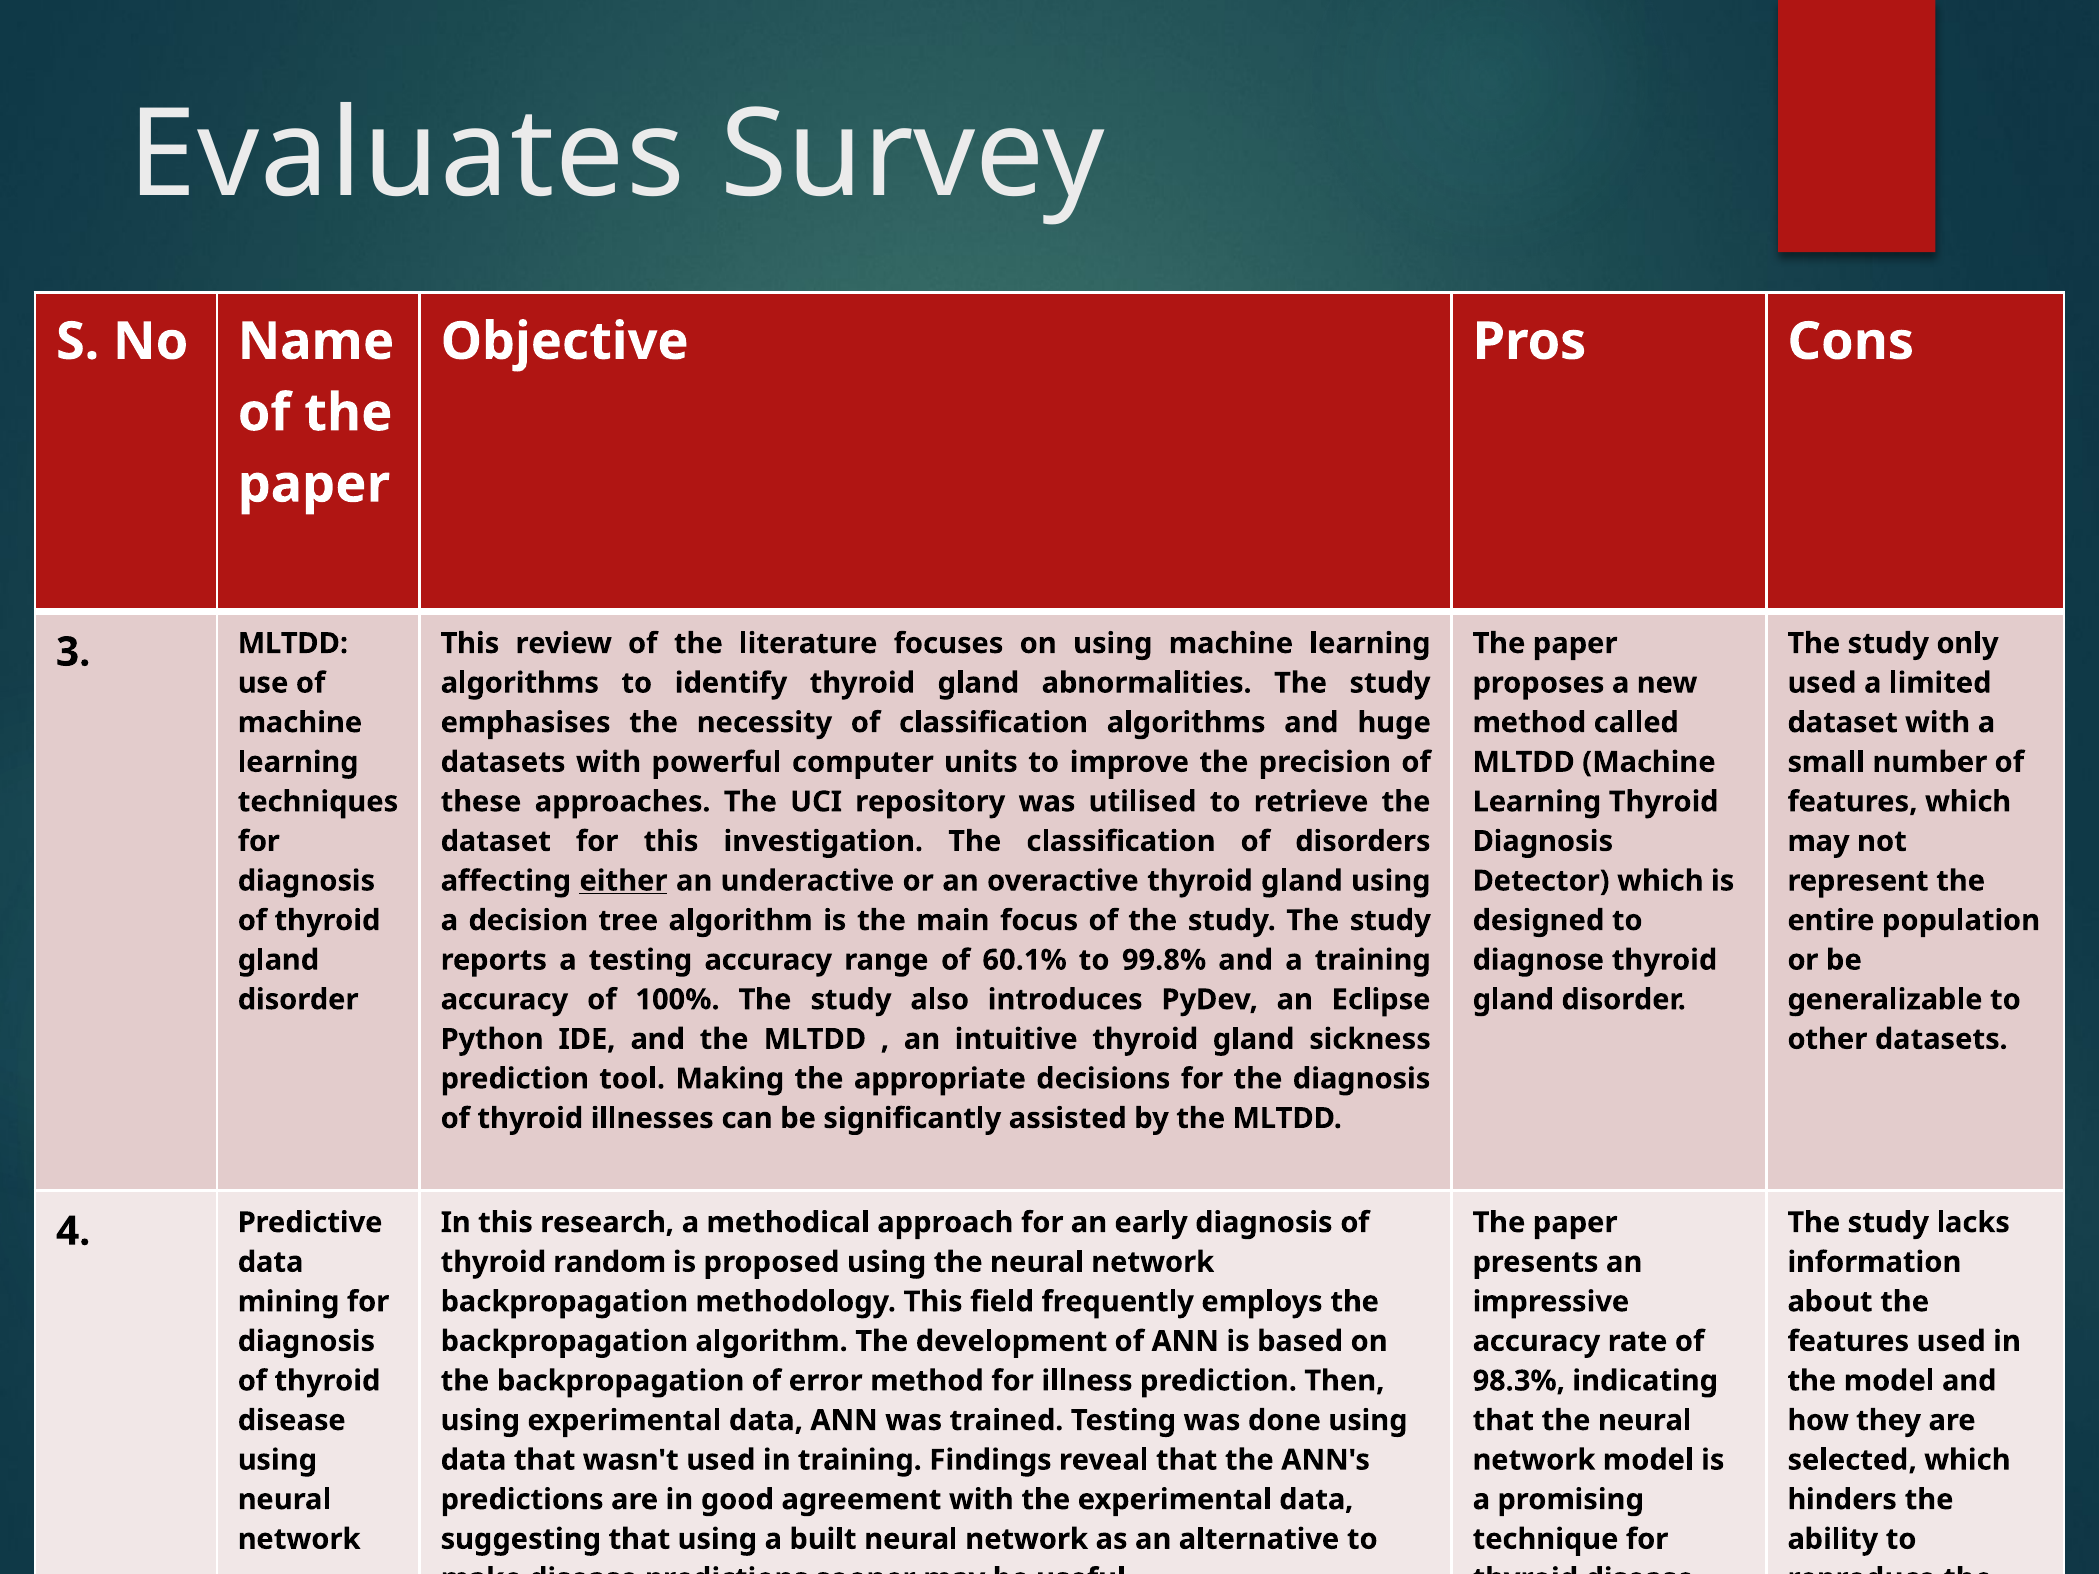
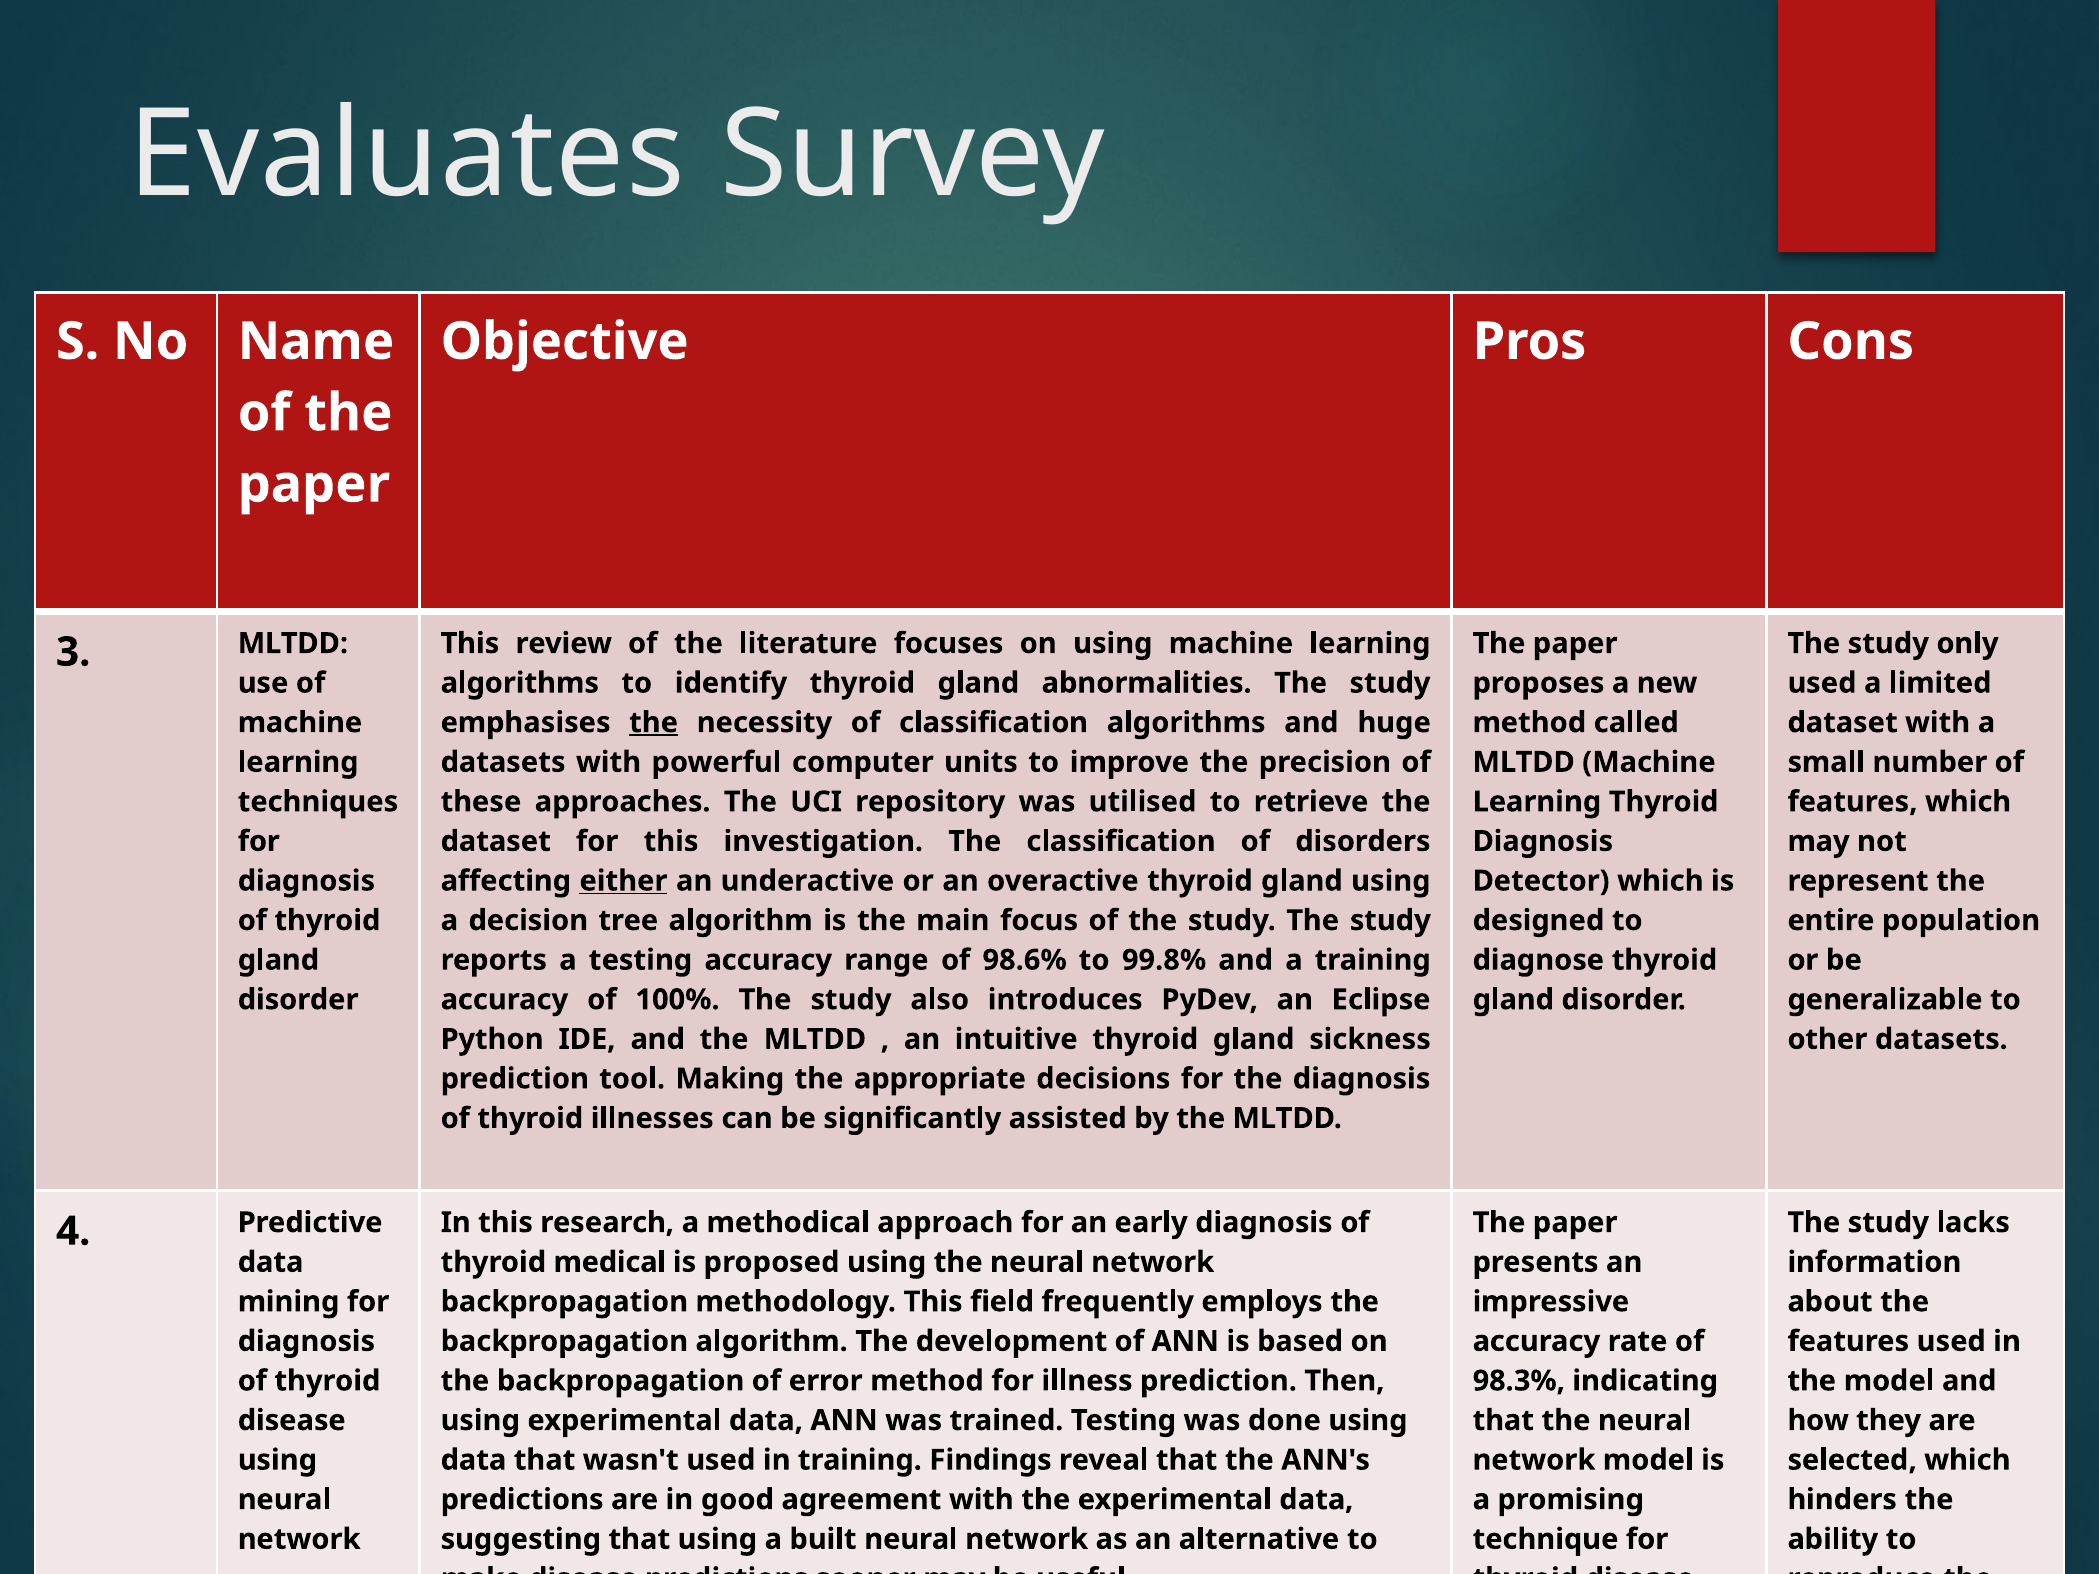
the underline: none -> present (654, 723)
60.1%: 60.1% -> 98.6% (1025, 960)
random: random -> medical (610, 1262)
